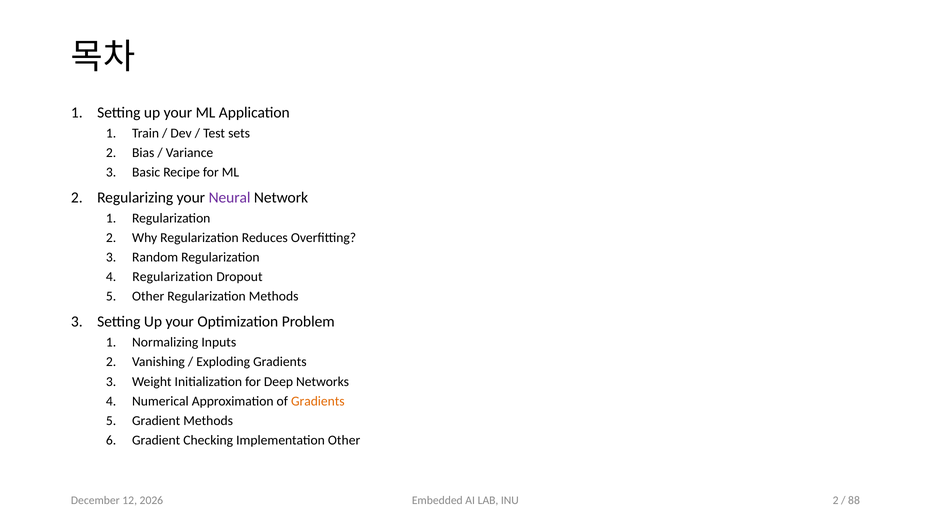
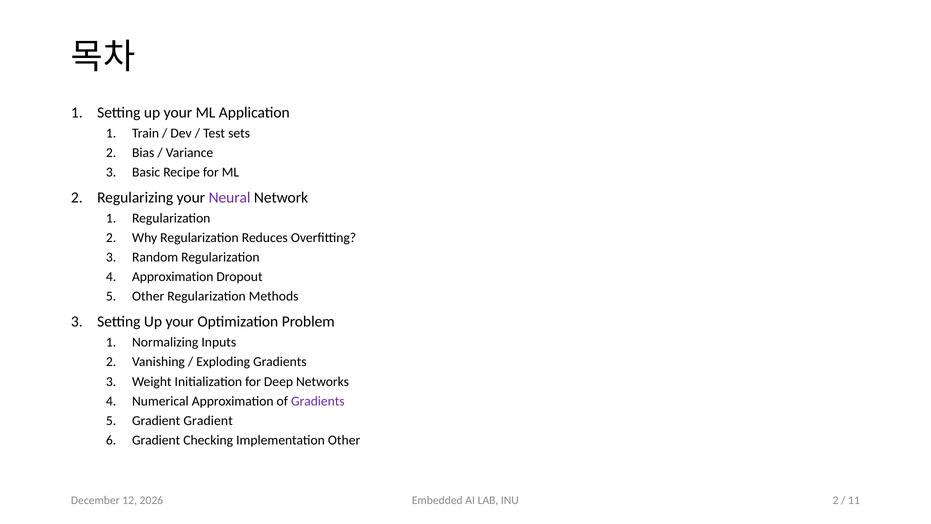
Regularization: Regularization -> Approximation (173, 277)
Gradients colour: orange -> purple (318, 401)
Gradient Methods: Methods -> Gradient (208, 420)
88: 88 -> 11 (854, 500)
